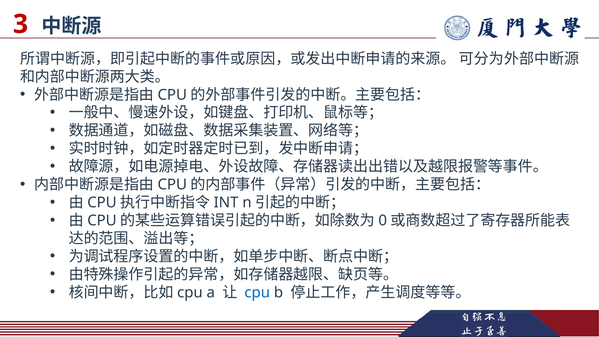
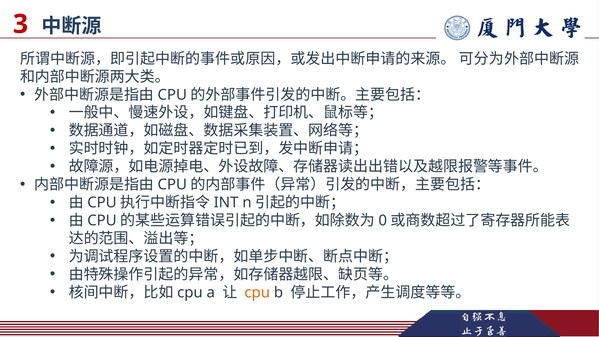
cpu colour: blue -> orange (257, 292)
